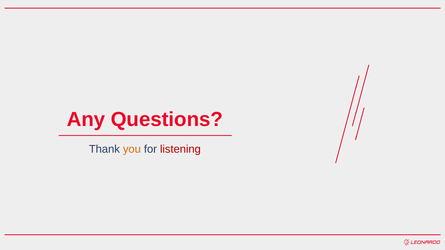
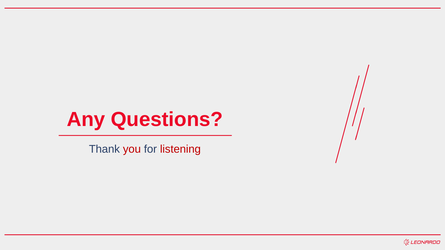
you colour: orange -> red (132, 149)
